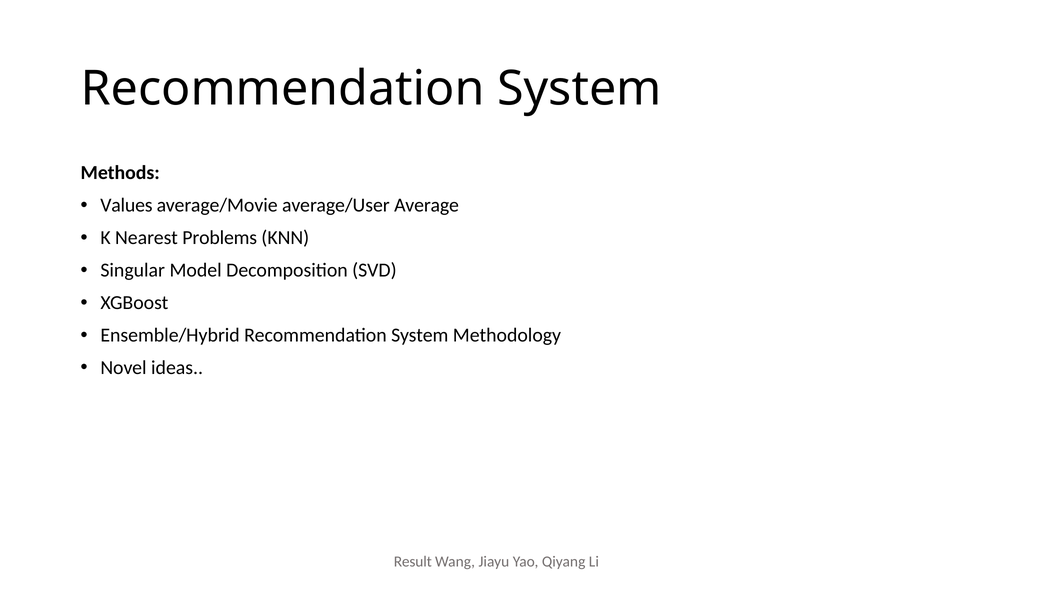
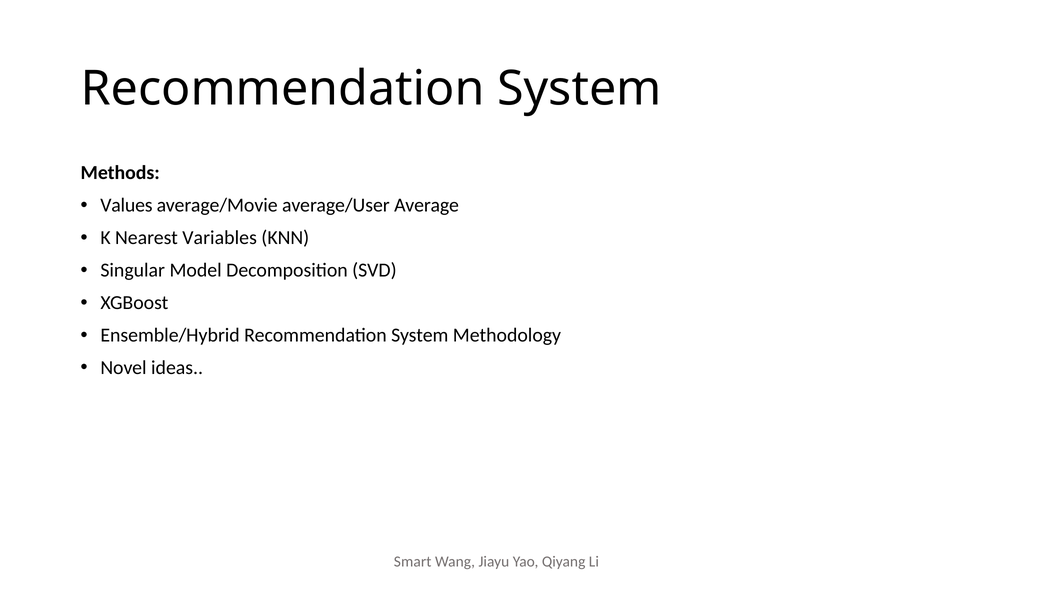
Problems: Problems -> Variables (220, 238)
Result: Result -> Smart (413, 561)
